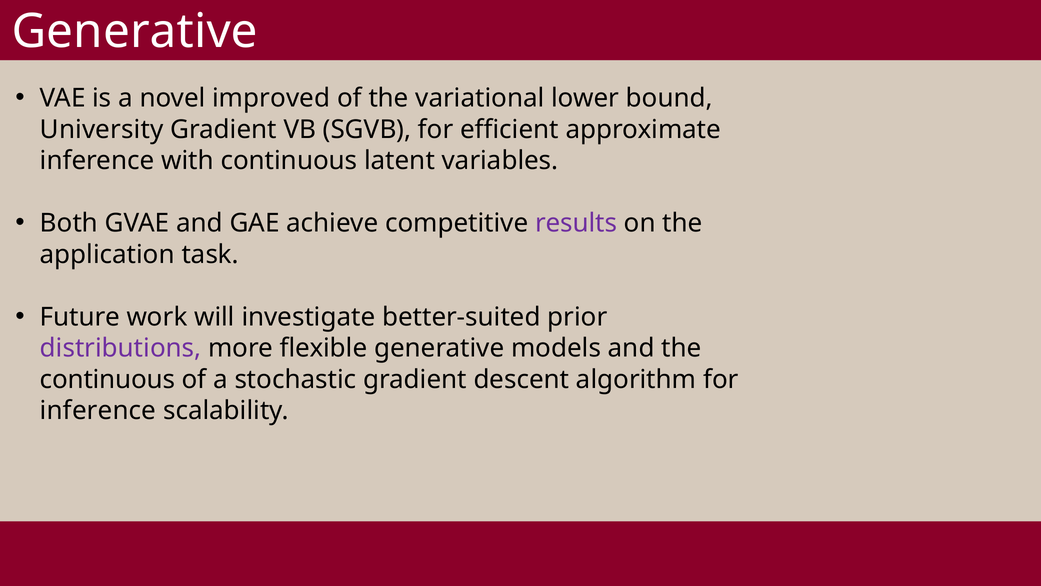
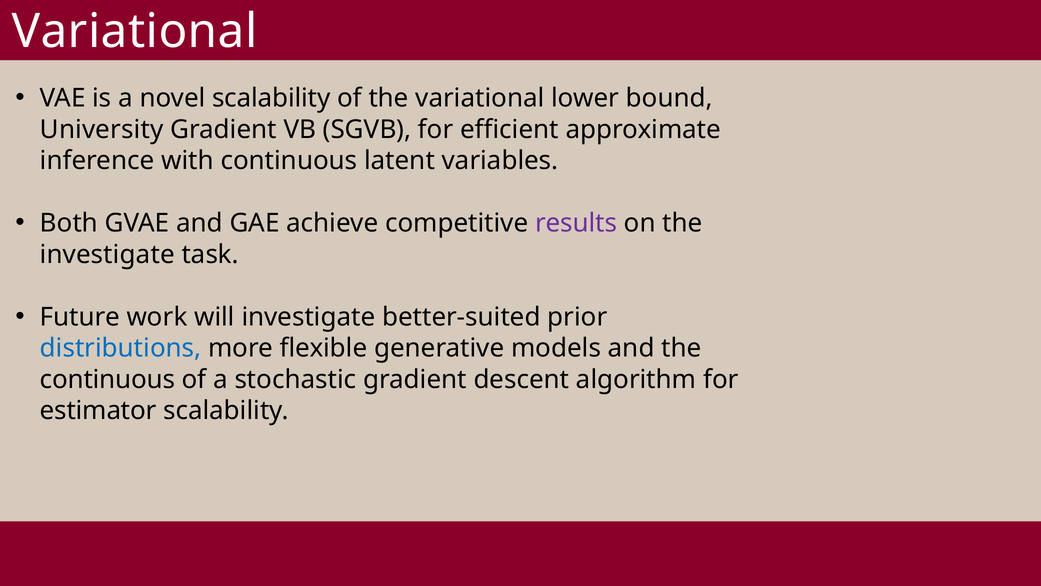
Generative: Generative -> Variational (135, 31)
novel improved: improved -> scalability (271, 98)
application: application -> investigate (107, 254)
distributions colour: purple -> blue (121, 348)
inference: inference -> estimator (98, 410)
